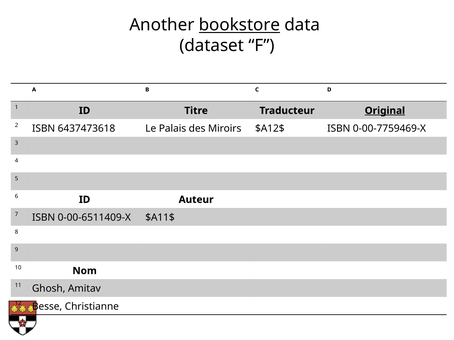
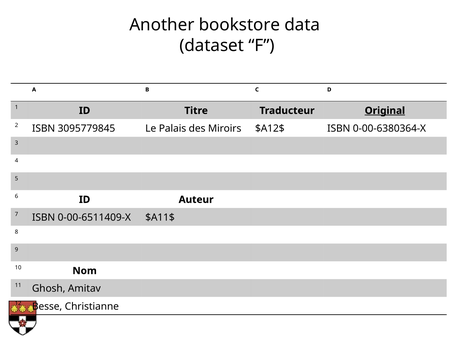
bookstore underline: present -> none (239, 25)
6437473618: 6437473618 -> 3095779845 (86, 129)
0-00-7759469-X: 0-00-7759469-X -> 0-00-6380364-X (389, 129)
